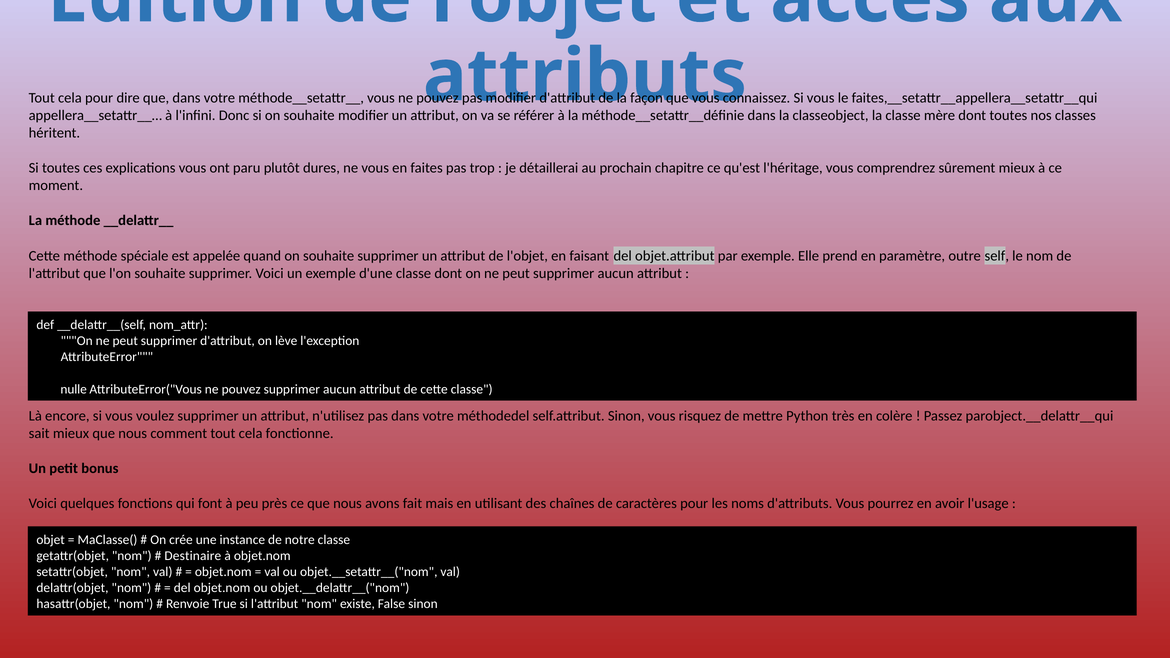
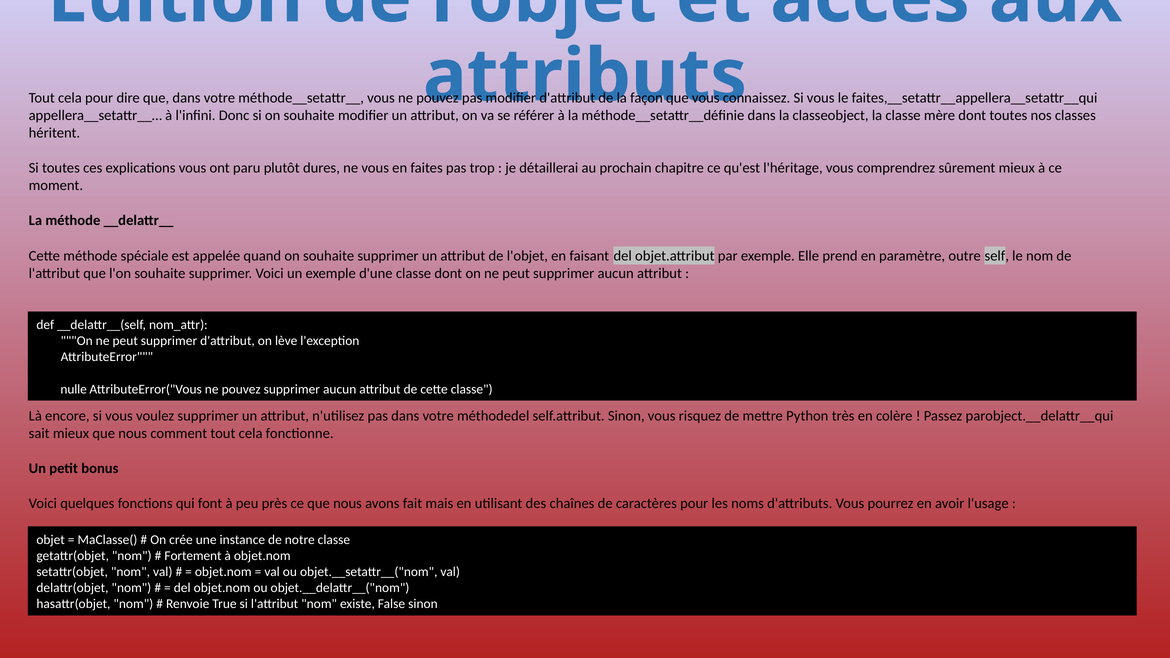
Destinaire: Destinaire -> Fortement (193, 556)
